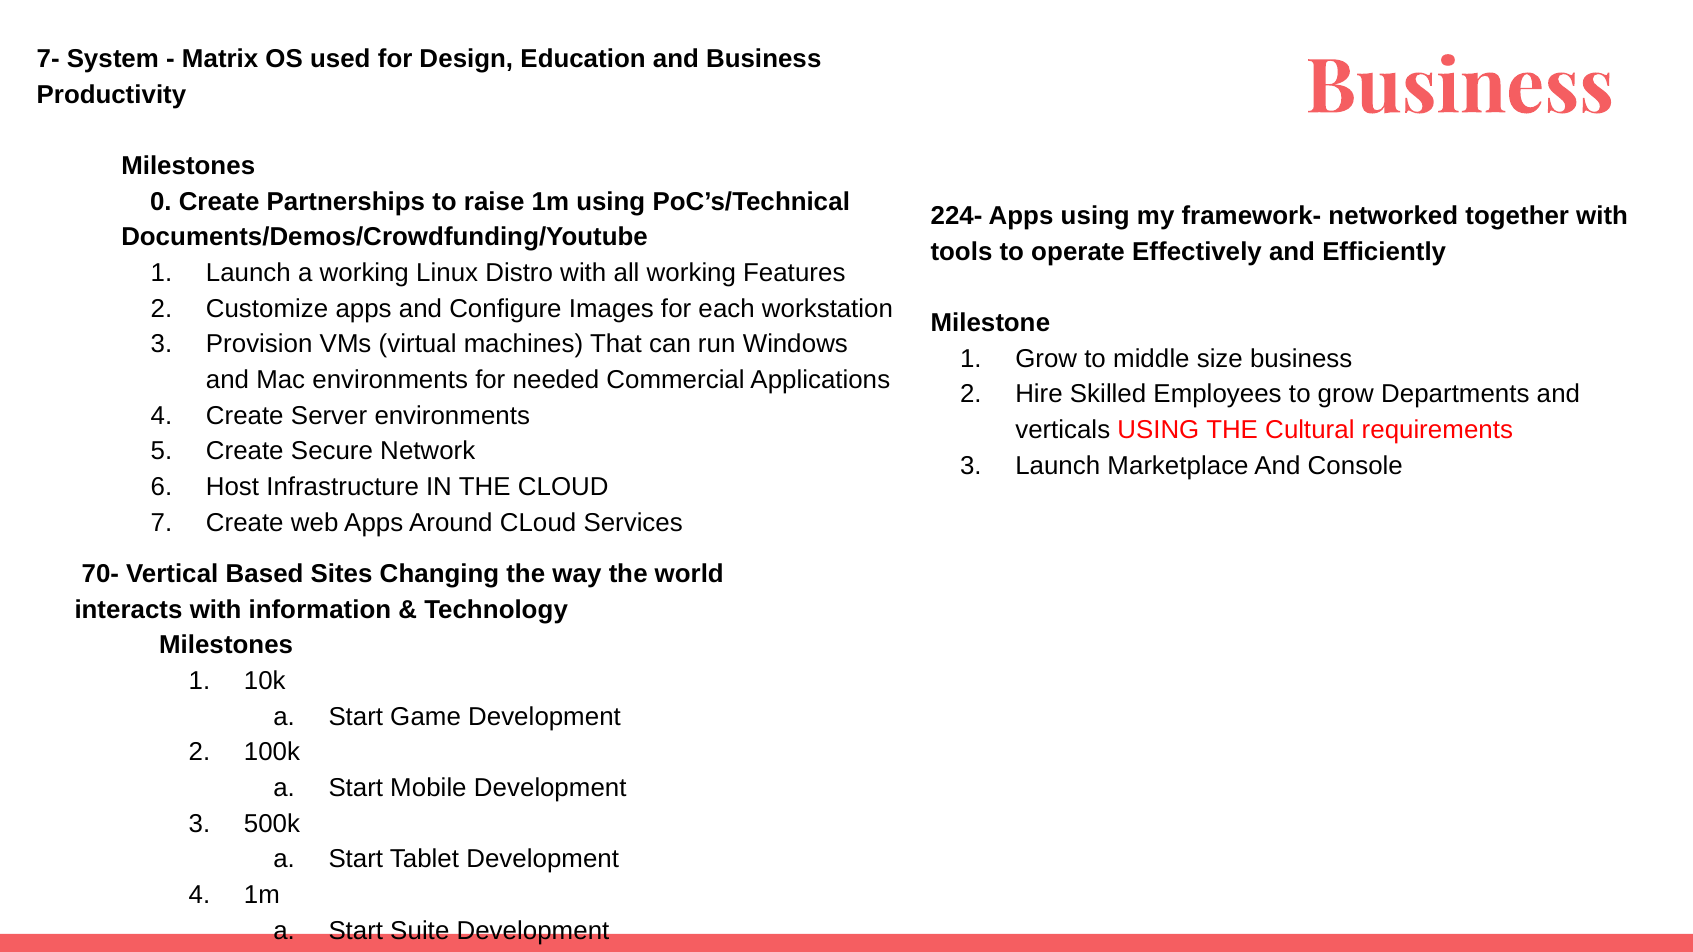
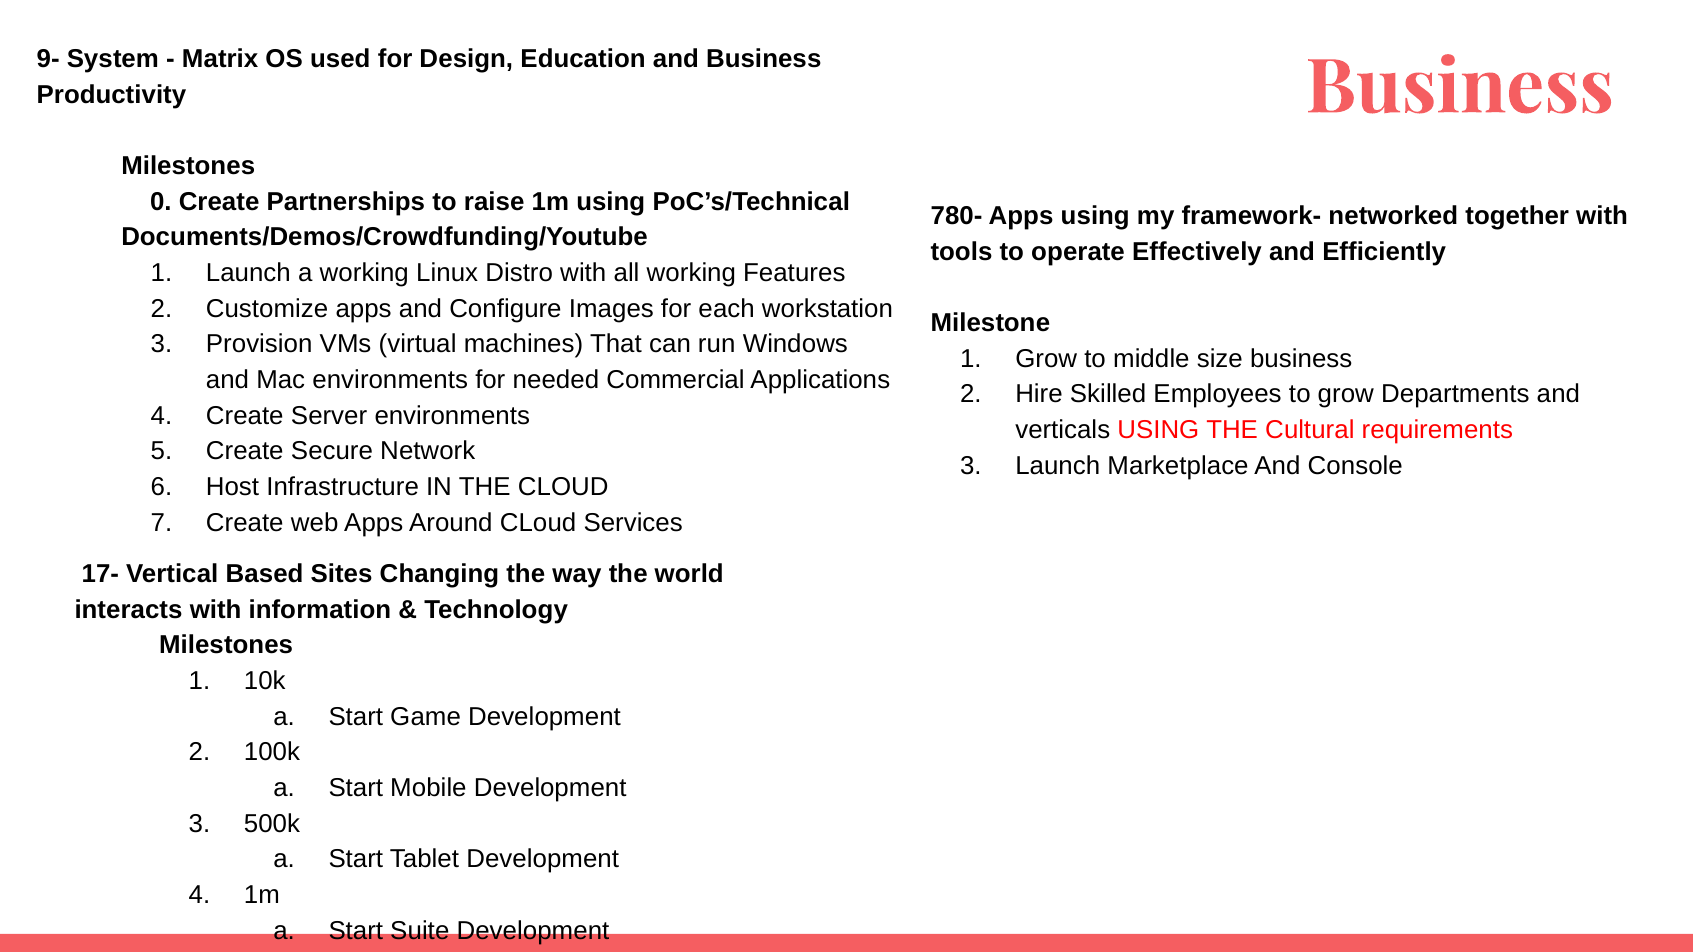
7-: 7- -> 9- (48, 59)
224-: 224- -> 780- (957, 216)
70-: 70- -> 17- (100, 574)
